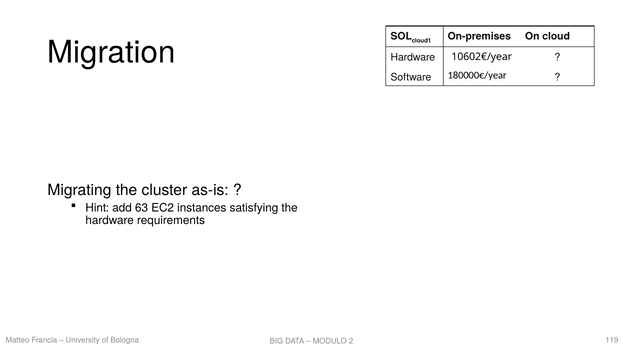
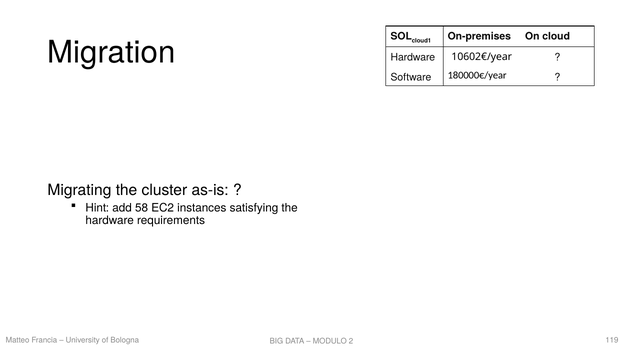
63: 63 -> 58 (142, 208)
